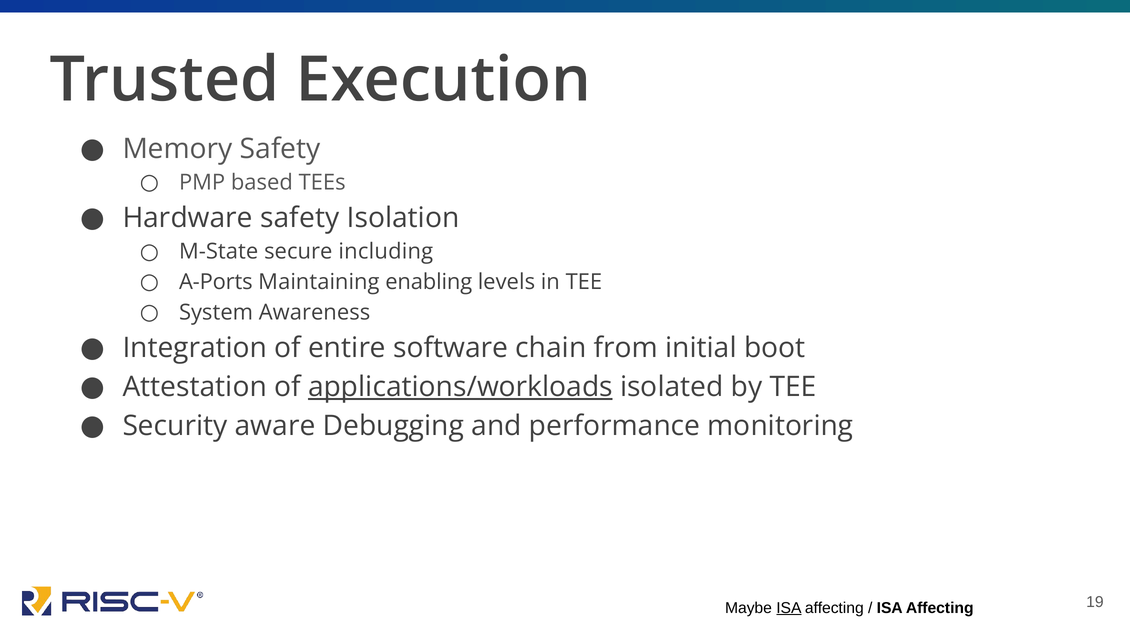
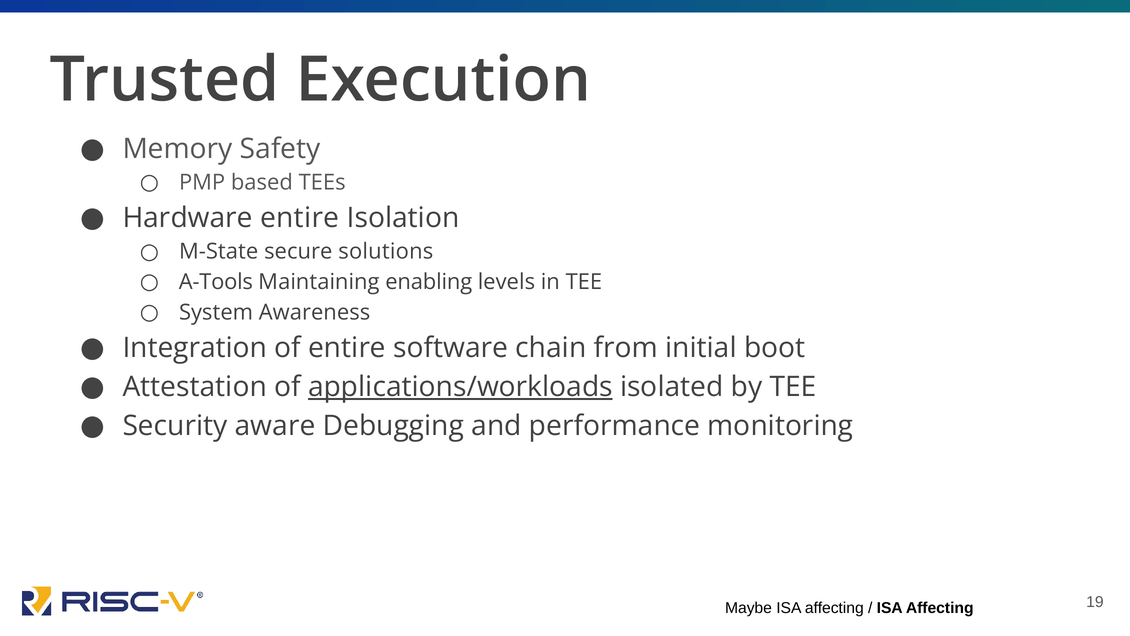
Hardware safety: safety -> entire (300, 218)
including: including -> solutions (386, 251)
A-Ports: A-Ports -> A-Tools (216, 282)
ISA underline: present -> none (789, 608)
